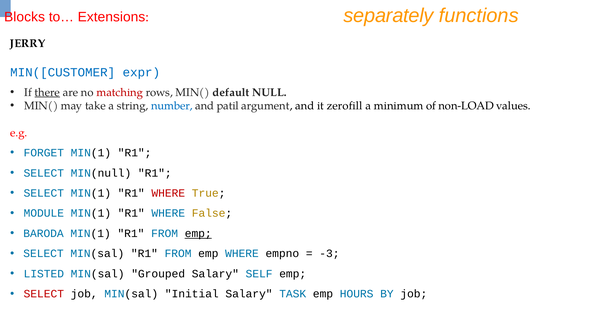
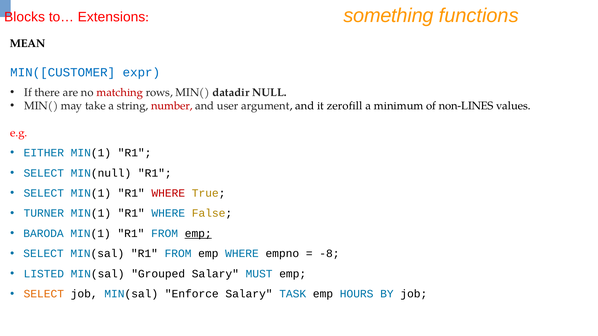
separately: separately -> something (389, 16)
JERRY: JERRY -> MEAN (28, 44)
there underline: present -> none (47, 92)
default: default -> datadir (231, 92)
number colour: blue -> red (172, 106)
patil: patil -> user (228, 106)
non-LOAD: non-LOAD -> non-LINES (466, 106)
FORGET: FORGET -> EITHER (44, 153)
MODULE: MODULE -> TURNER (44, 214)
-3: -3 -> -8 (329, 254)
SELF: SELF -> MUST (259, 274)
SELECT colour: red -> orange (44, 294)
Initial: Initial -> Enforce (192, 294)
